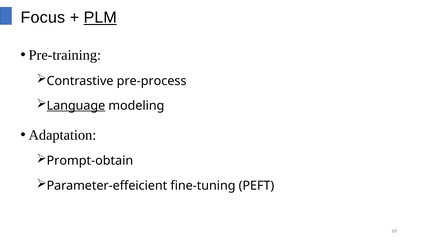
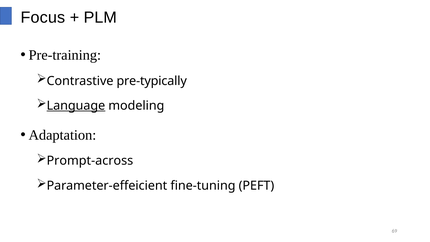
PLM underline: present -> none (100, 18)
pre-process: pre-process -> pre-typically (152, 81)
Prompt-obtain: Prompt-obtain -> Prompt-across (90, 161)
